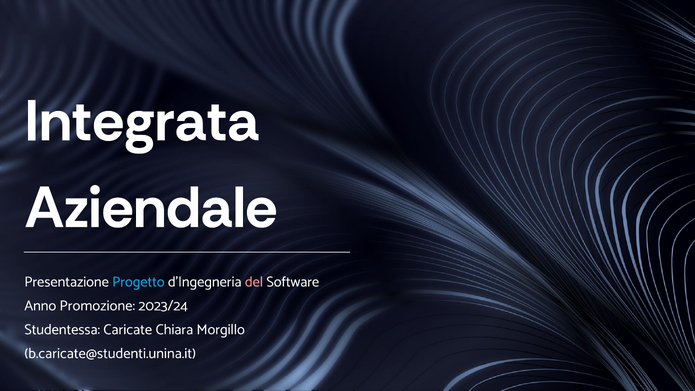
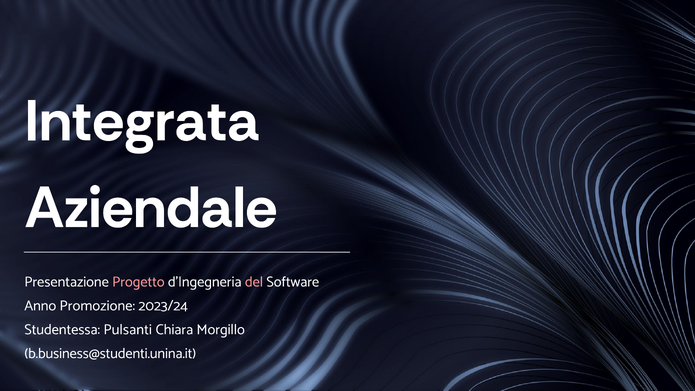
Progetto colour: light blue -> pink (138, 282)
Caricate: Caricate -> Pulsanti (128, 329)
b.caricate@studenti.unina.it: b.caricate@studenti.unina.it -> b.business@studenti.unina.it (110, 353)
